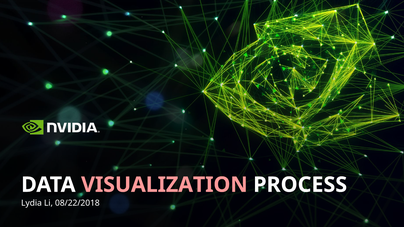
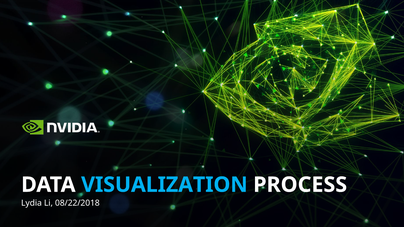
VISUALIZATION colour: pink -> light blue (164, 185)
